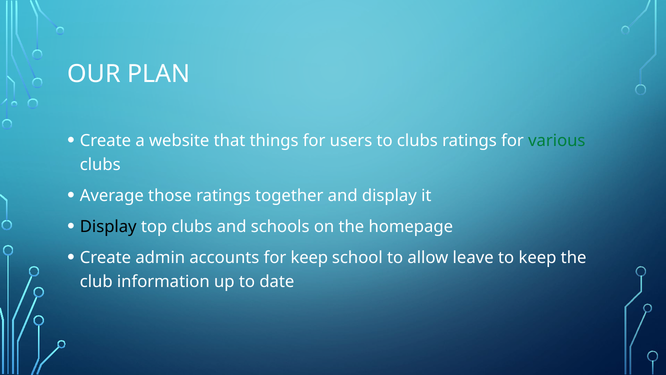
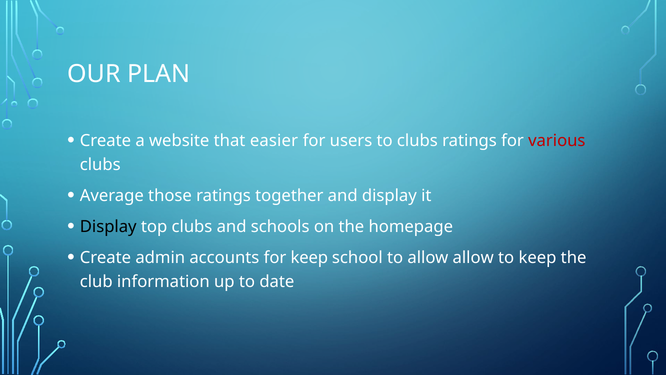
things: things -> easier (274, 141)
various colour: green -> red (557, 141)
allow leave: leave -> allow (473, 257)
